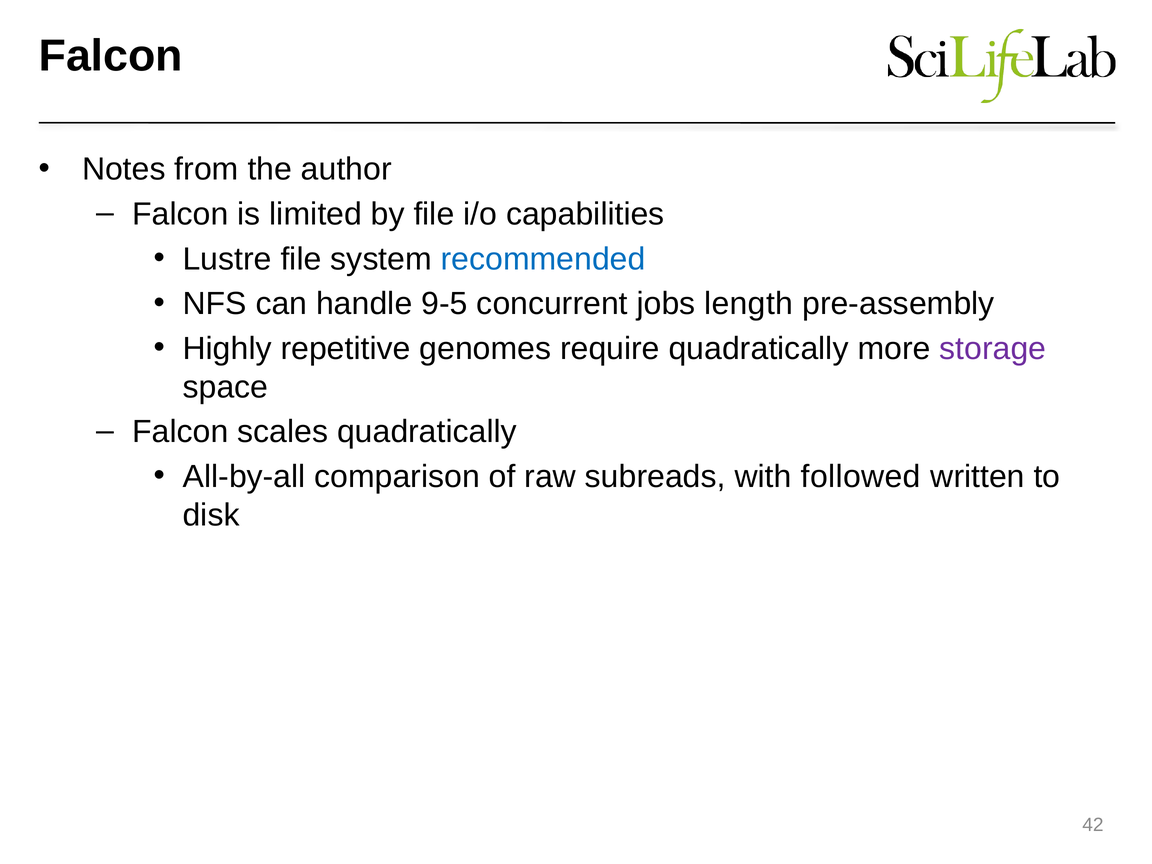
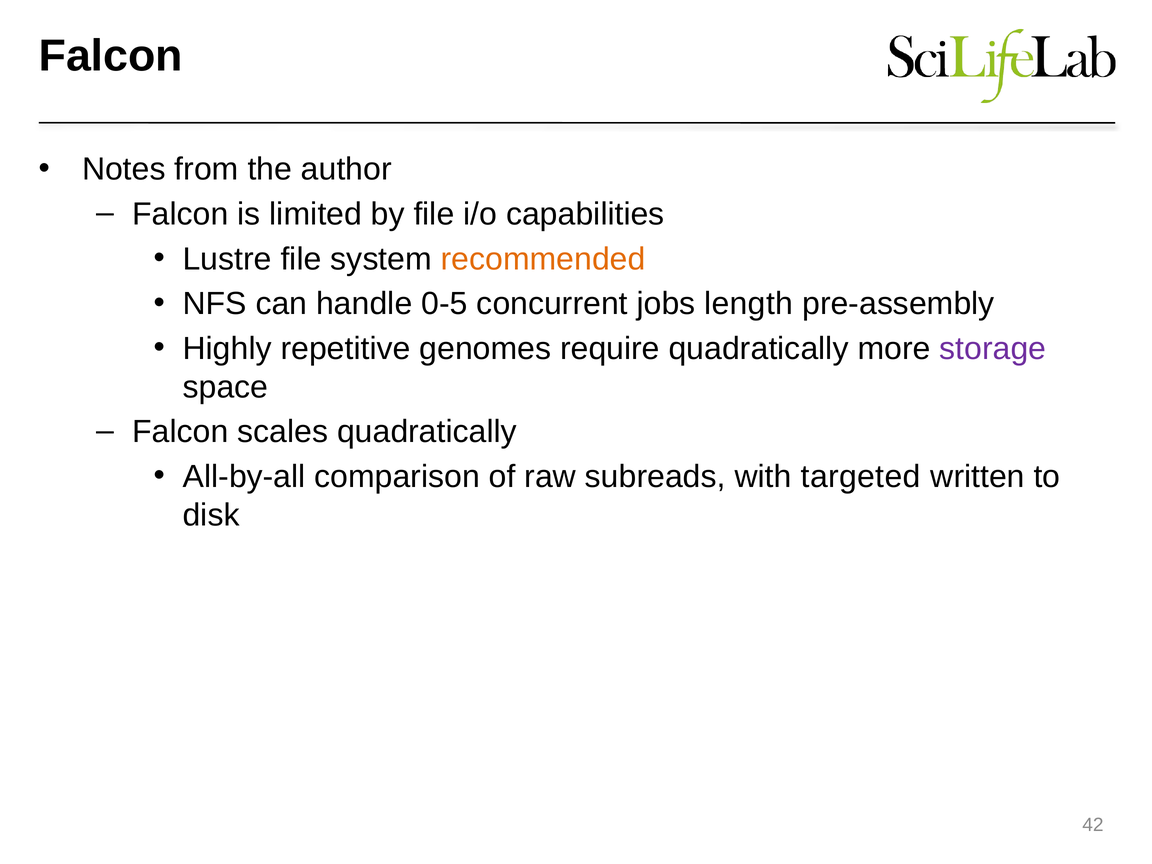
recommended colour: blue -> orange (543, 259)
9-5: 9-5 -> 0-5 (444, 304)
followed: followed -> targeted (861, 477)
